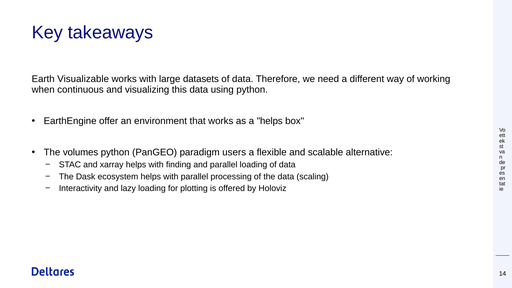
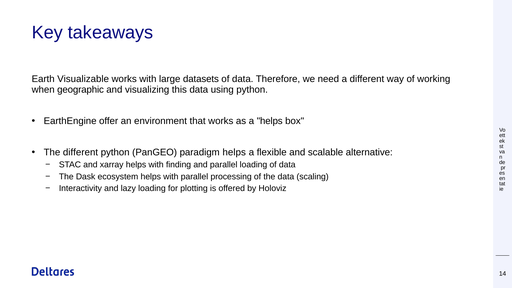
continuous: continuous -> geographic (81, 90)
The volumes: volumes -> different (80, 152)
paradigm users: users -> helps (234, 152)
